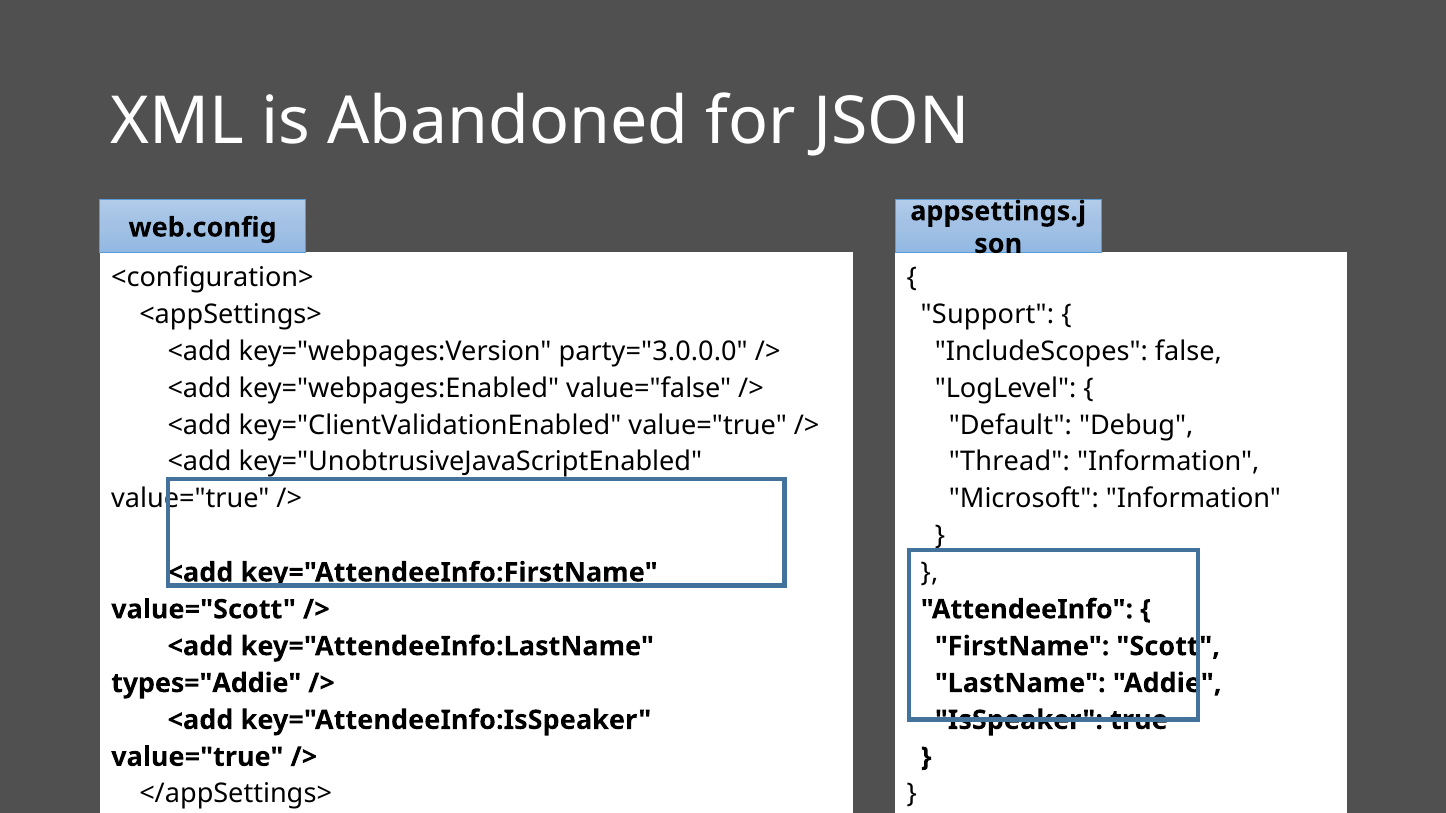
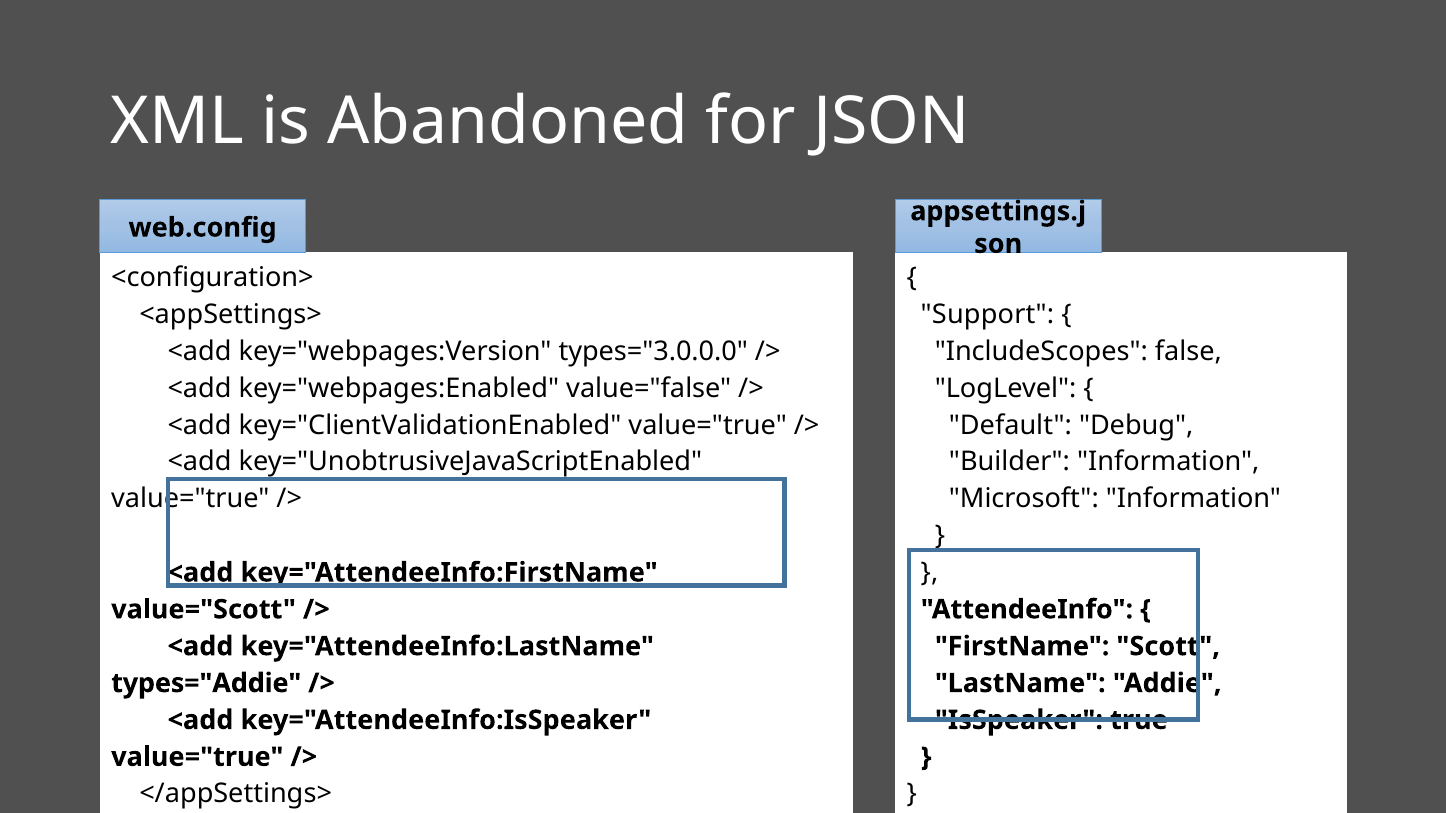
party="3.0.0.0: party="3.0.0.0 -> types="3.0.0.0 (653, 351)
Thread: Thread -> Builder (1009, 462)
